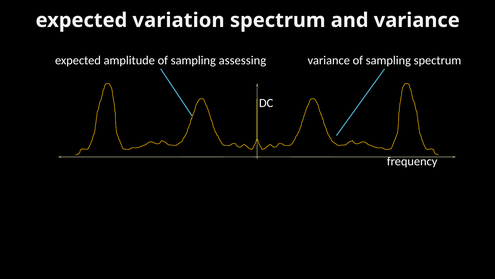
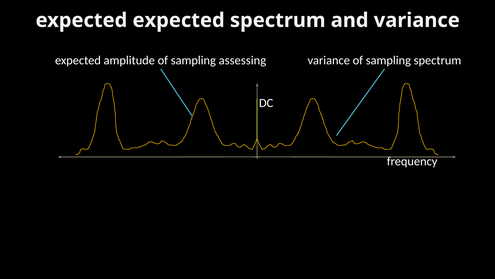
expected variation: variation -> expected (179, 20)
